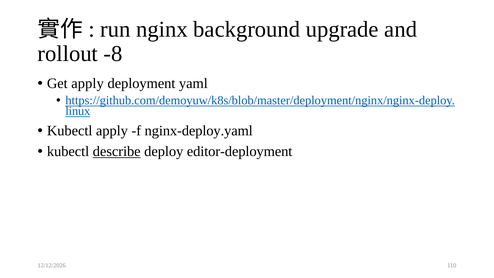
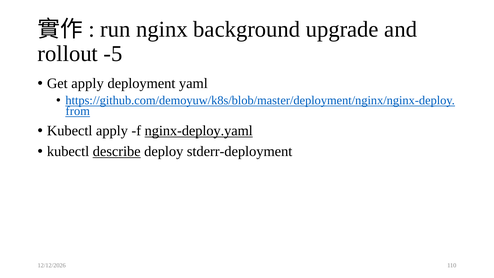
-8: -8 -> -5 (113, 54)
linux: linux -> from (78, 111)
nginx-deploy.yaml underline: none -> present (199, 131)
editor-deployment: editor-deployment -> stderr-deployment (240, 151)
